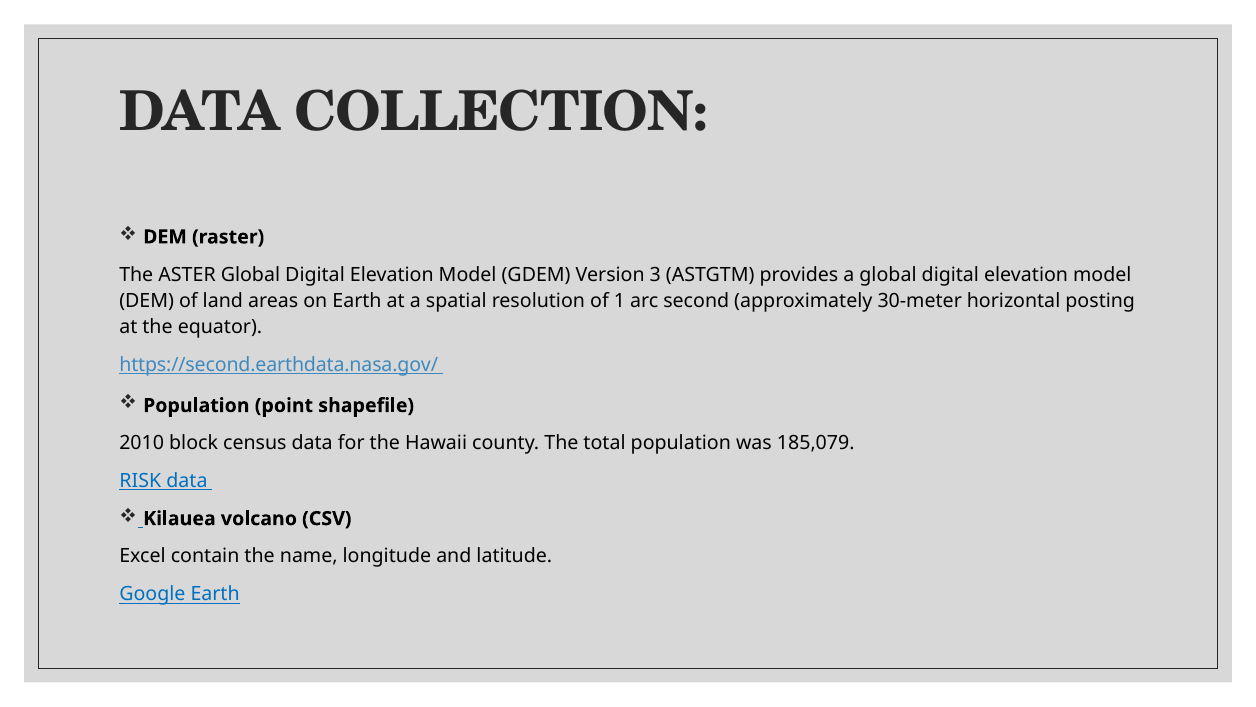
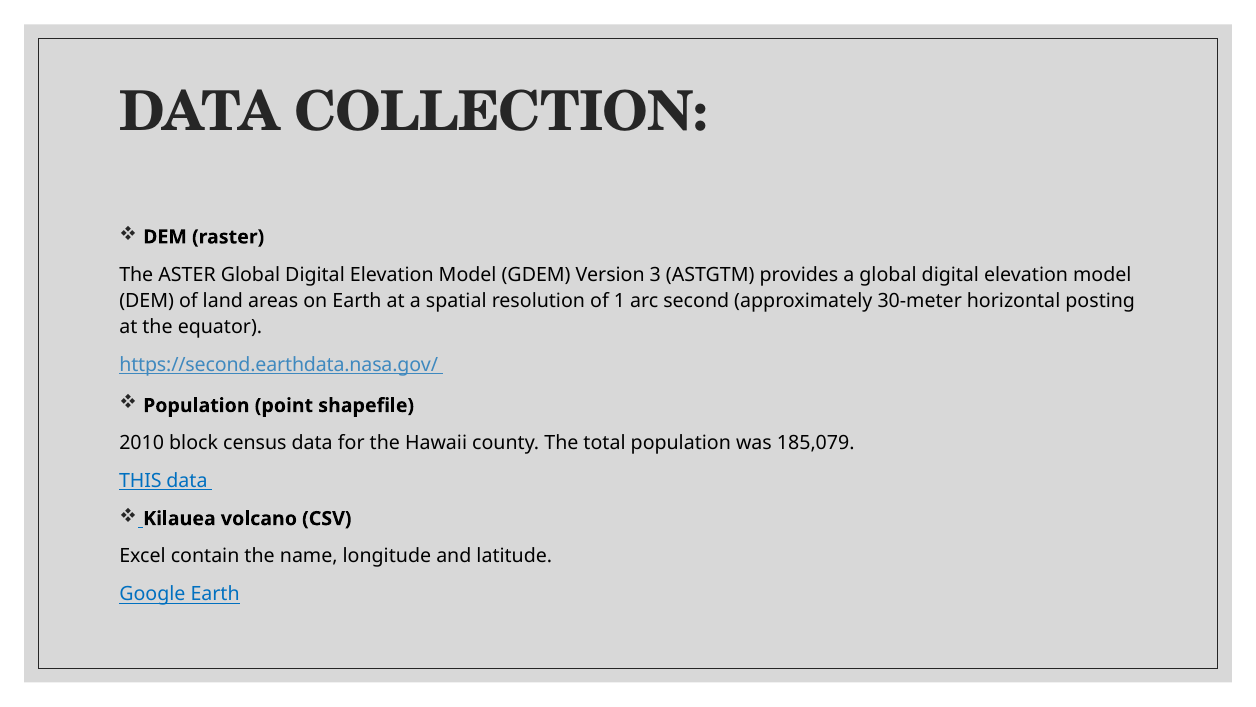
RISK: RISK -> THIS (140, 481)
